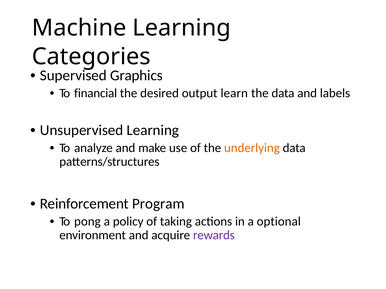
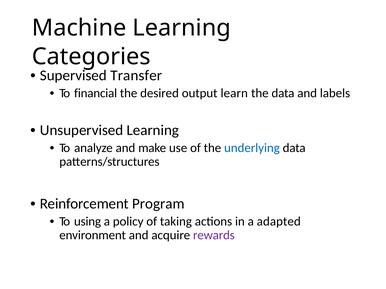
Graphics: Graphics -> Transfer (136, 76)
underlying colour: orange -> blue (252, 148)
pong: pong -> using (88, 222)
optional: optional -> adapted (279, 222)
